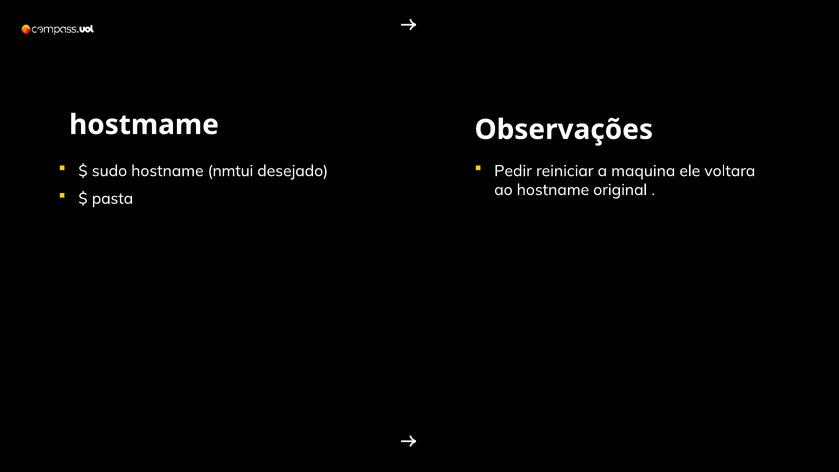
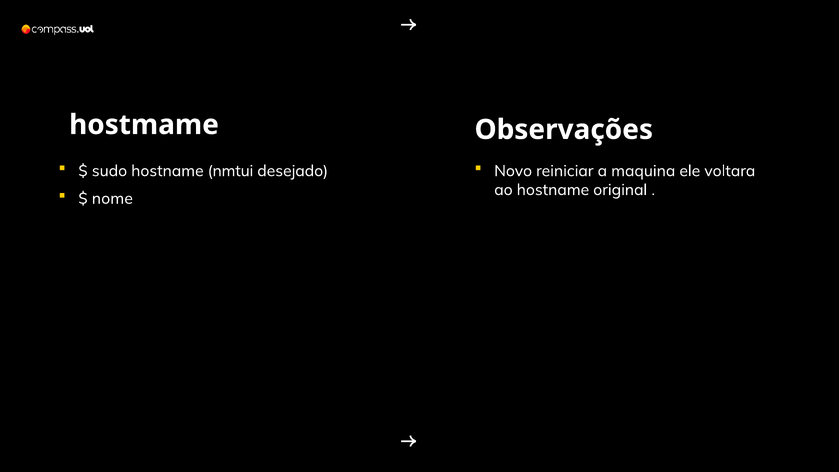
Pedir: Pedir -> Novo (513, 171)
pasta: pasta -> nome (112, 199)
